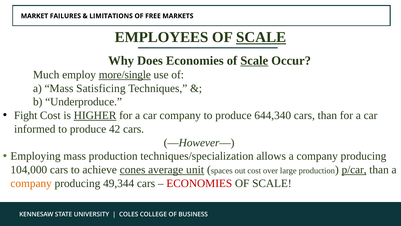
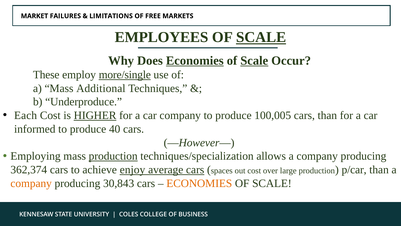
Economies underline: none -> present (195, 60)
Much: Much -> These (46, 75)
Satisficing: Satisficing -> Additional (101, 88)
Fight: Fight -> Each (26, 115)
644,340: 644,340 -> 100,005 (273, 115)
42: 42 -> 40 (115, 129)
production underline: none -> present (113, 156)
104,000: 104,000 -> 362,374 (29, 169)
cones: cones -> enjoy (133, 169)
average unit: unit -> cars (195, 169)
p/car underline: present -> none (354, 169)
49,344: 49,344 -> 30,843 (119, 183)
ECONOMIES colour: red -> orange (199, 183)
